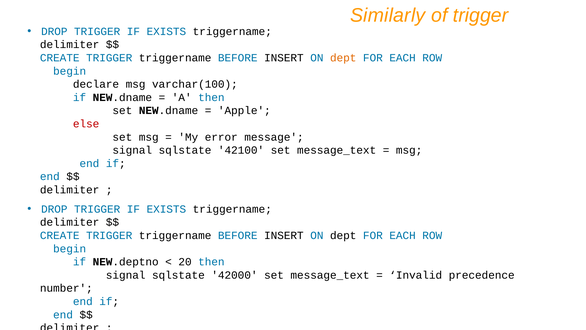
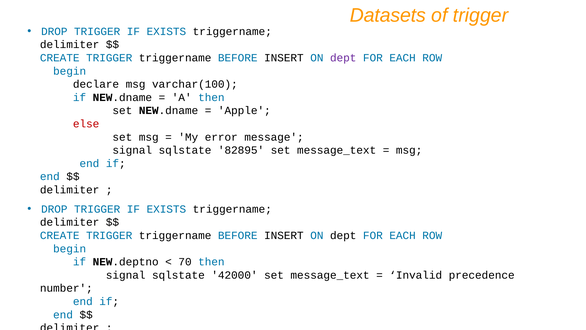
Similarly: Similarly -> Datasets (388, 15)
dept colour: orange -> purple (343, 58)
42100: 42100 -> 82895 (241, 150)
20: 20 -> 70 (185, 262)
